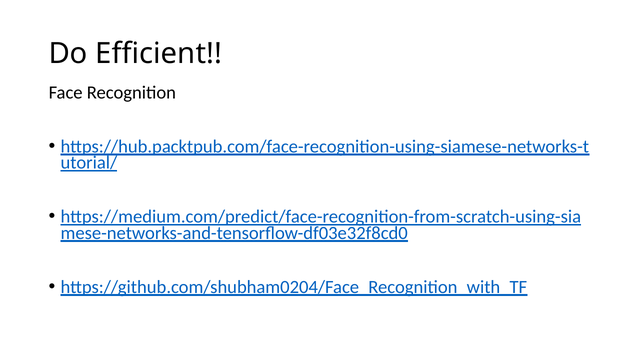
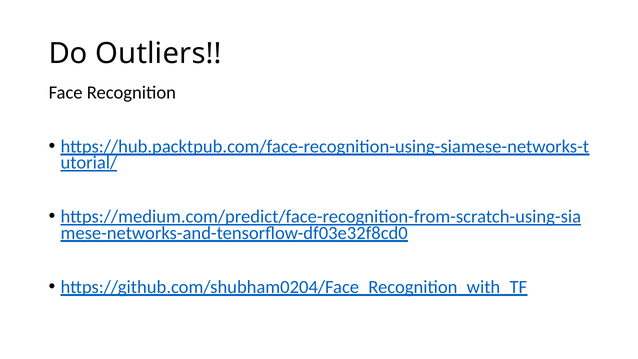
Efficient: Efficient -> Outliers (158, 54)
